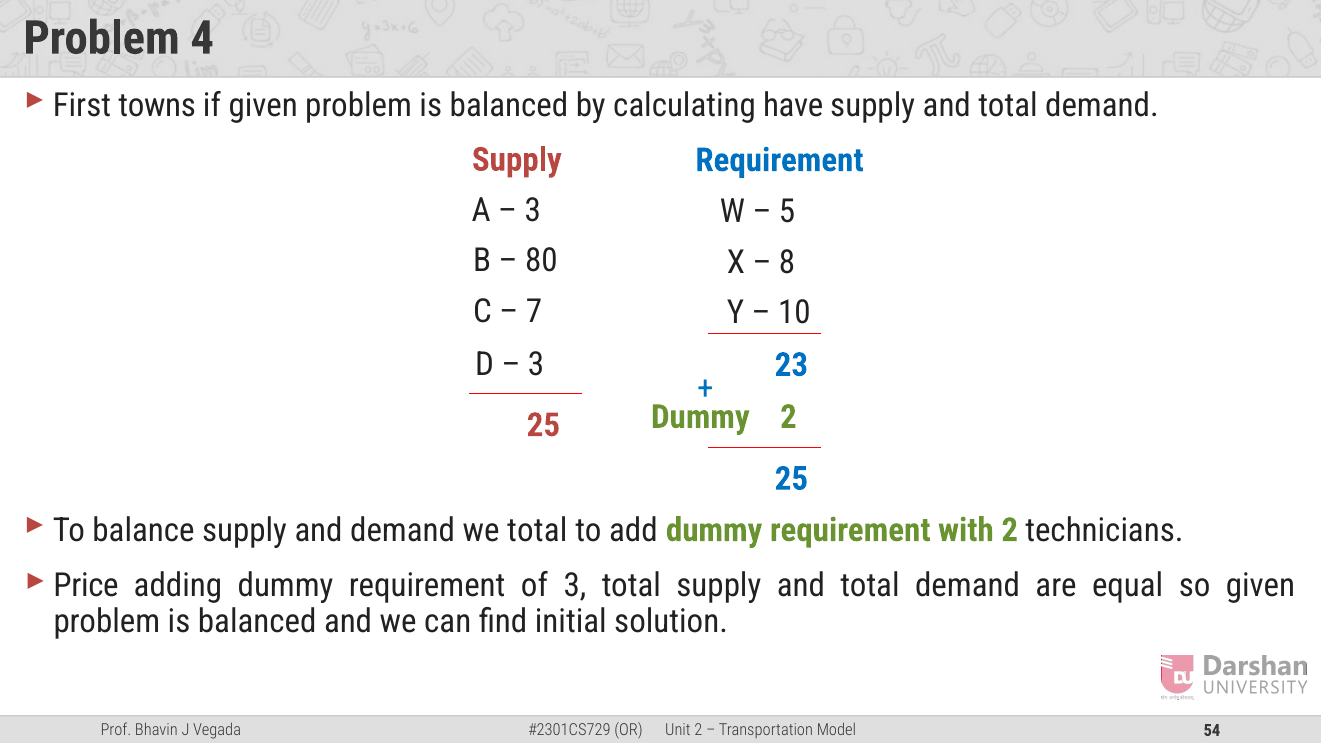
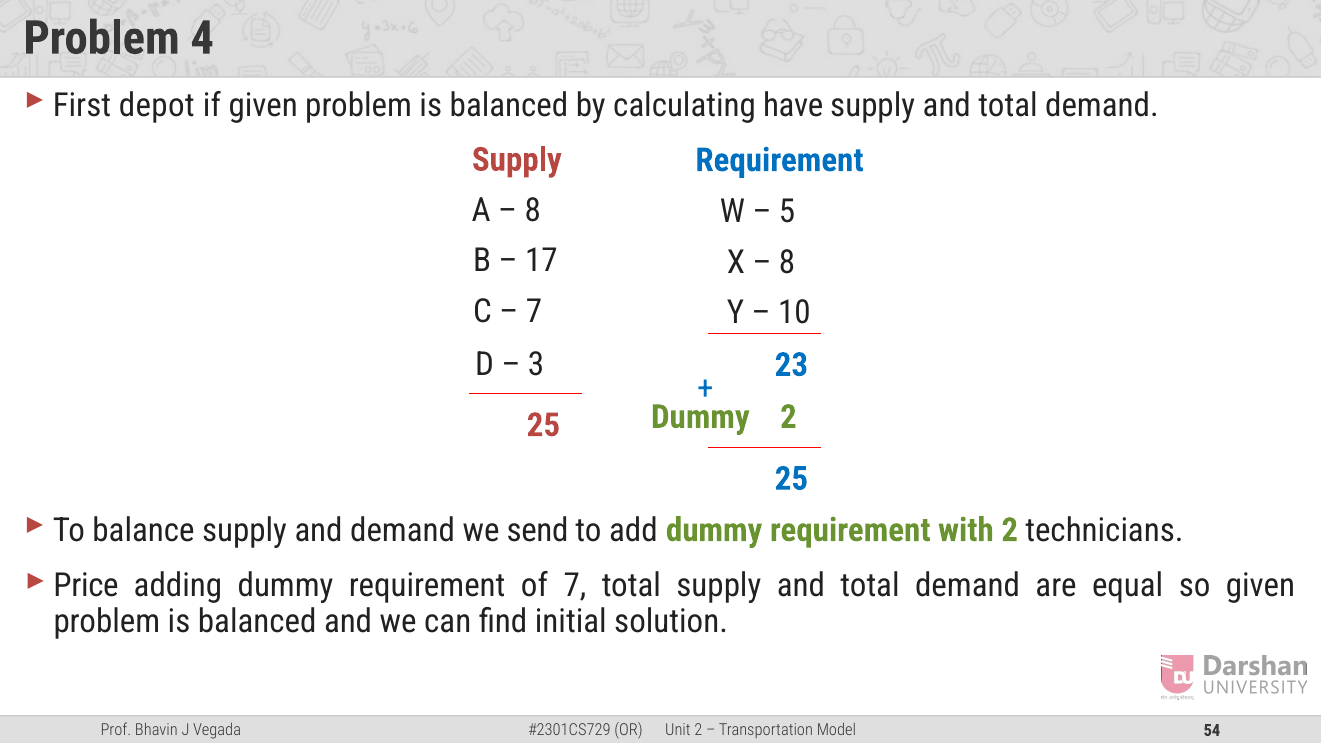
towns: towns -> depot (157, 106)
3: 3 -> 8 (533, 210)
80: 80 -> 17 (541, 261)
we total: total -> send (538, 530)
of 3: 3 -> 7 (575, 586)
